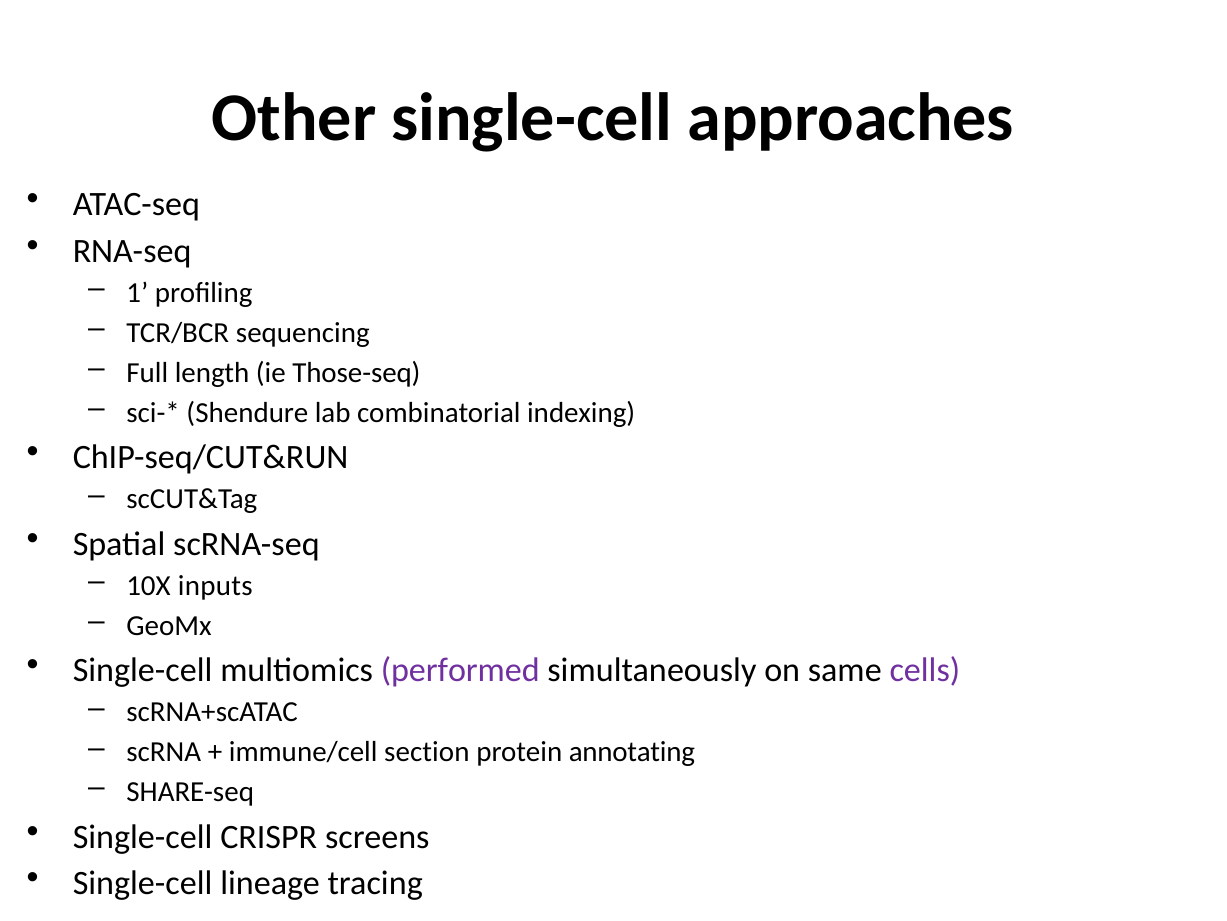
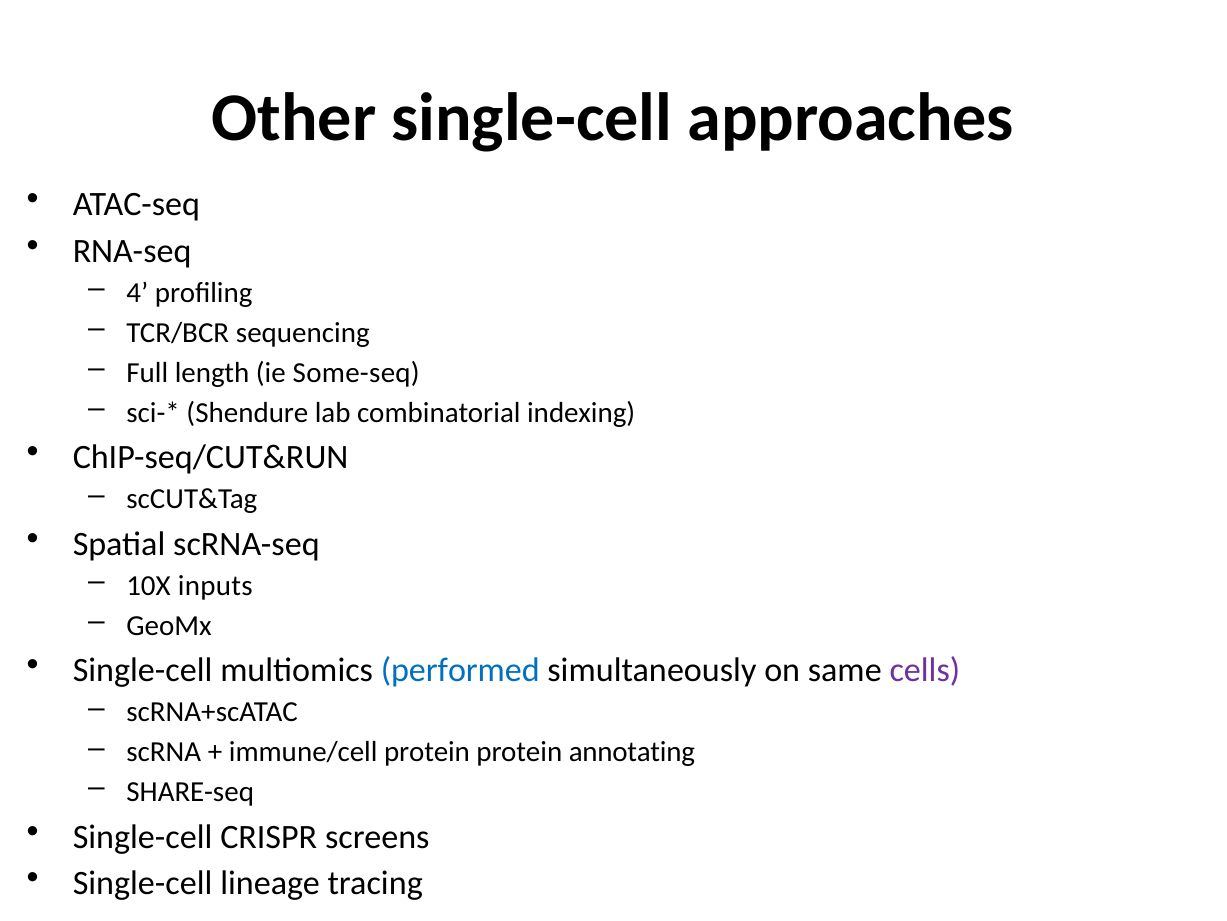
1: 1 -> 4 (137, 293)
Those-seq: Those-seq -> Some-seq (356, 372)
performed colour: purple -> blue (460, 670)
immune/cell section: section -> protein (427, 752)
